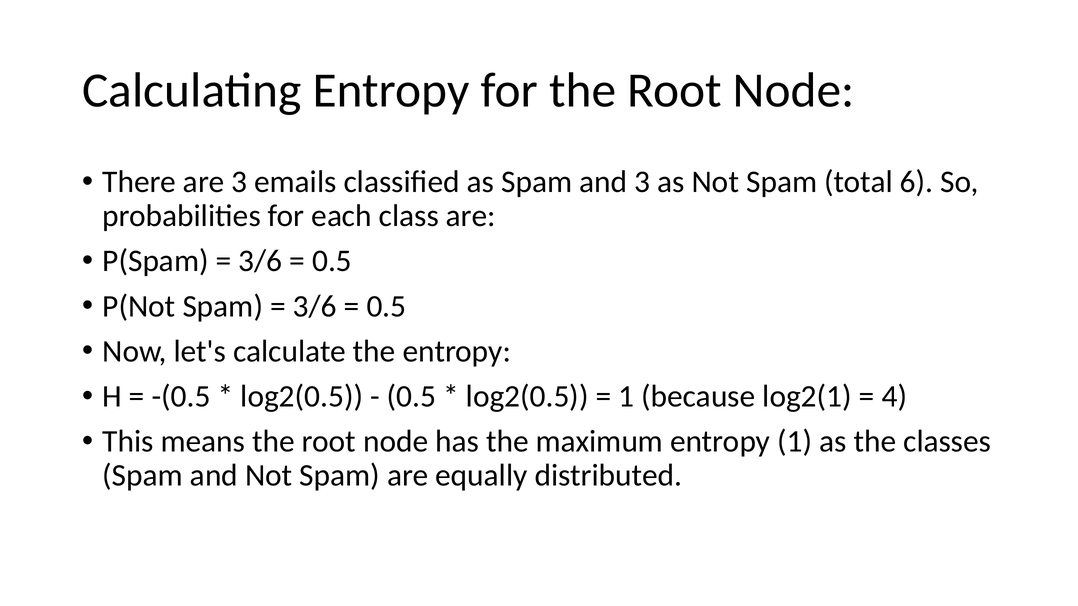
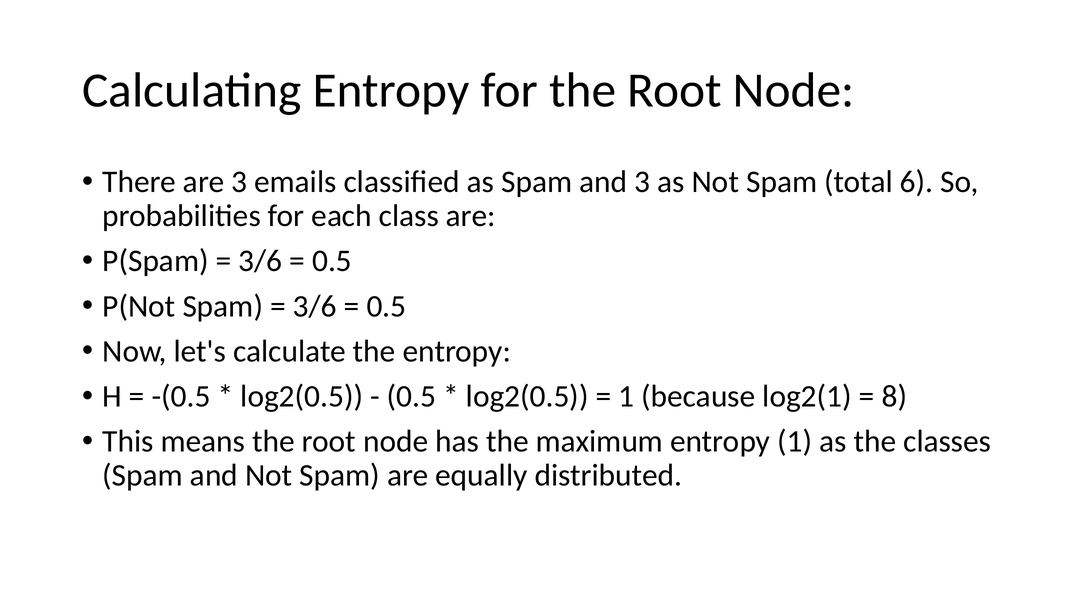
4: 4 -> 8 (894, 397)
